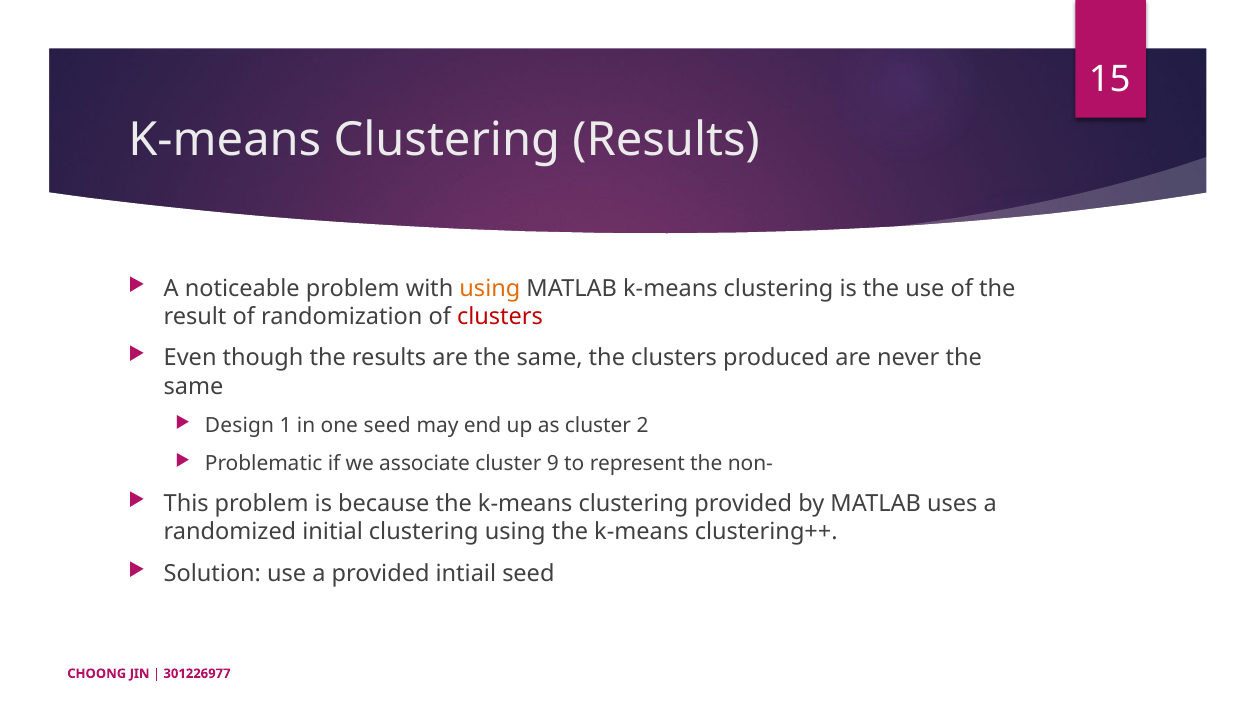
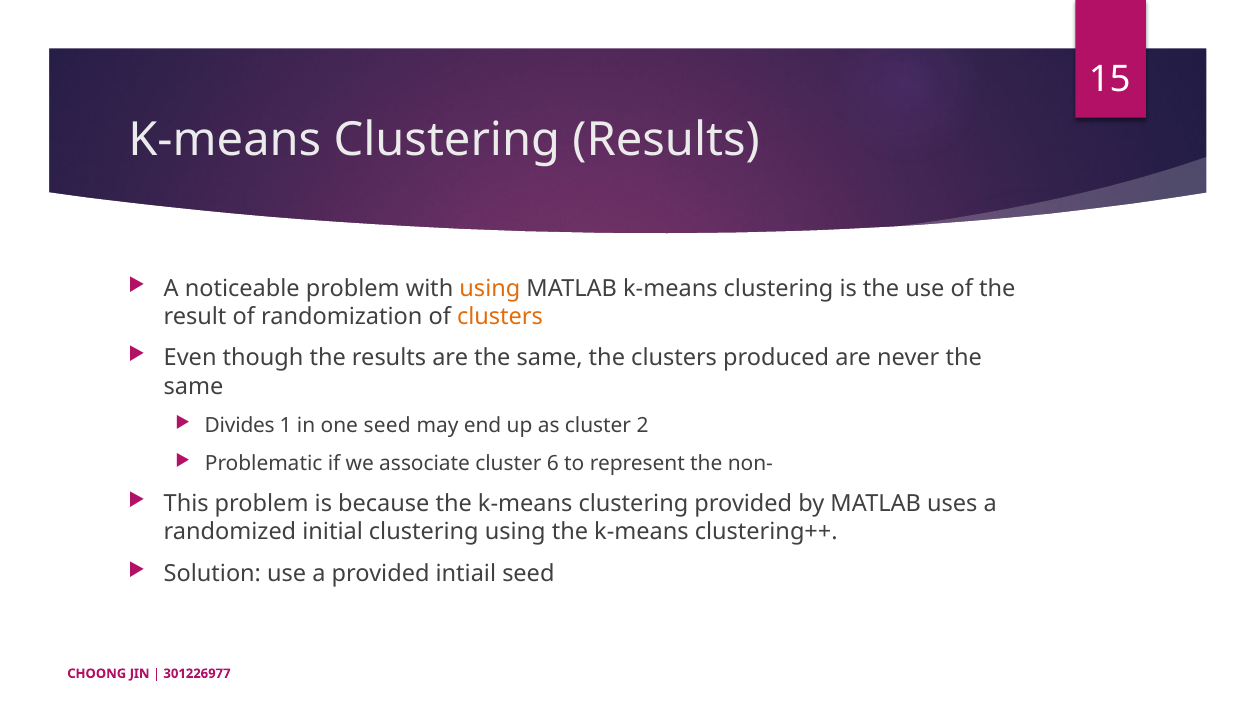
clusters colour: red -> orange (500, 317)
Design: Design -> Divides (240, 426)
9: 9 -> 6 (553, 464)
